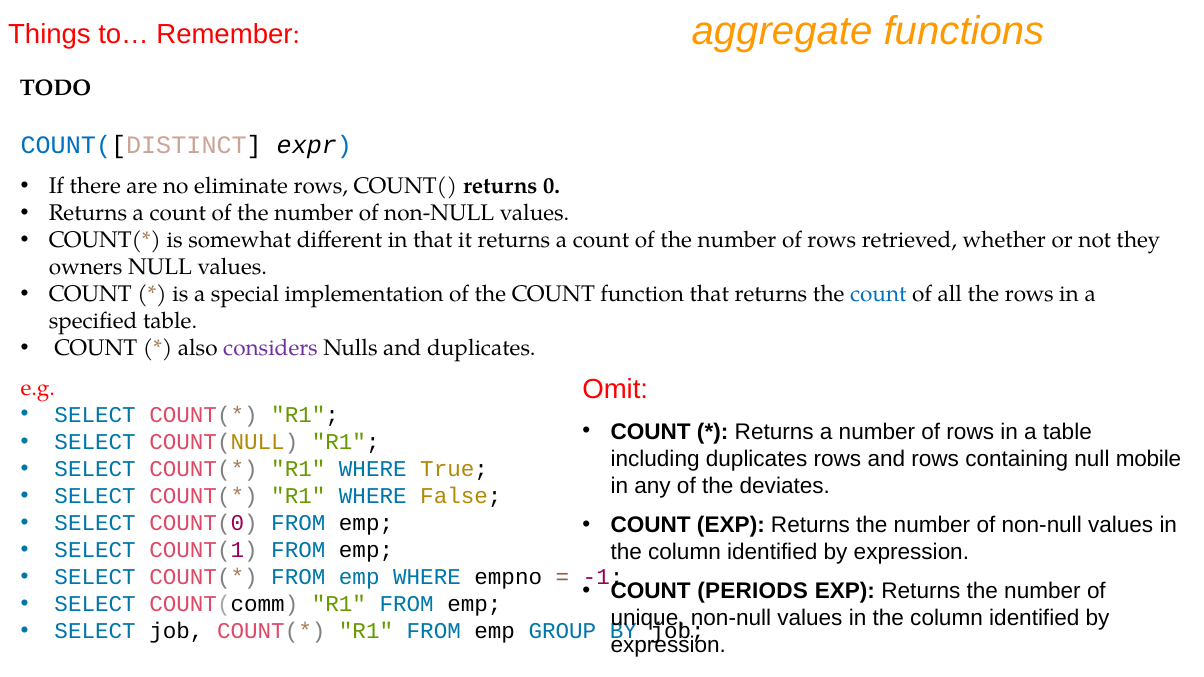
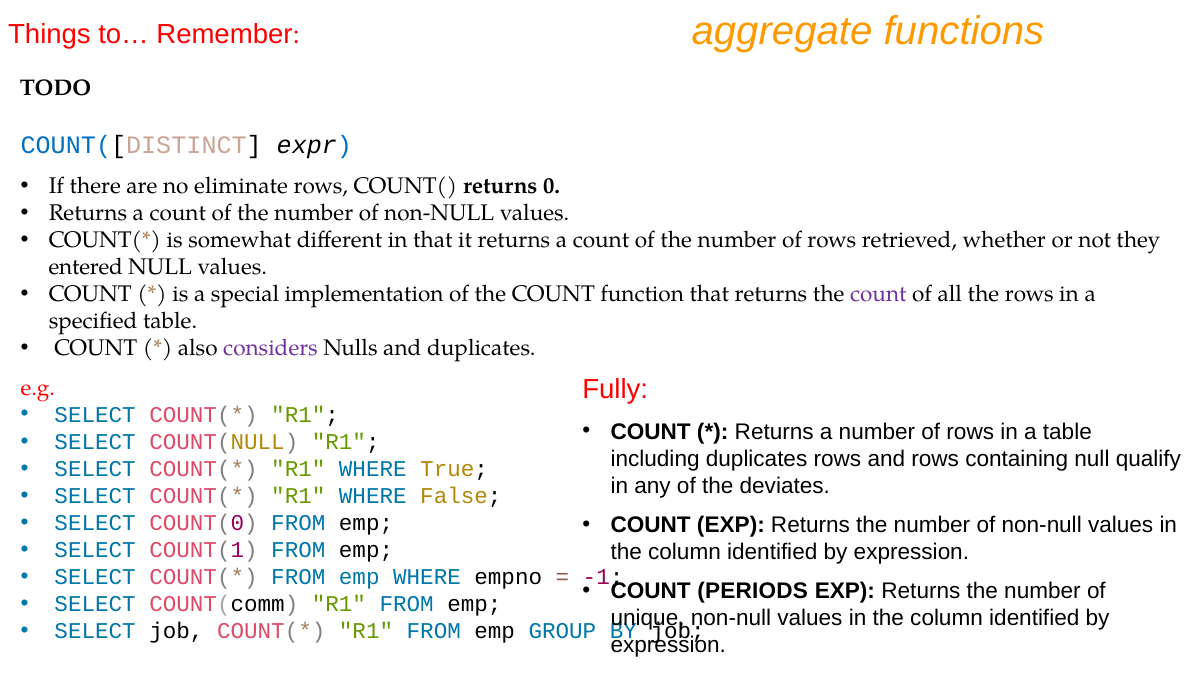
owners: owners -> entered (86, 267)
count colour: blue -> purple (878, 294)
Omit: Omit -> Fully (615, 390)
mobile: mobile -> qualify (1148, 459)
